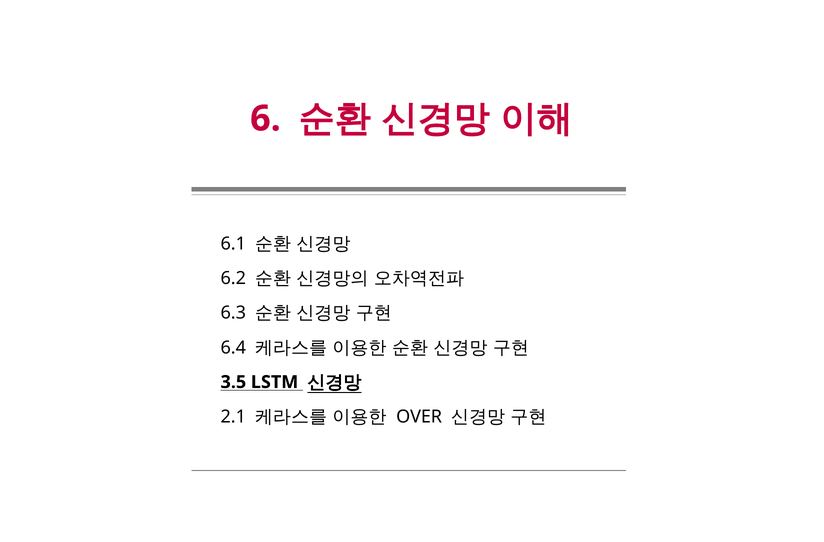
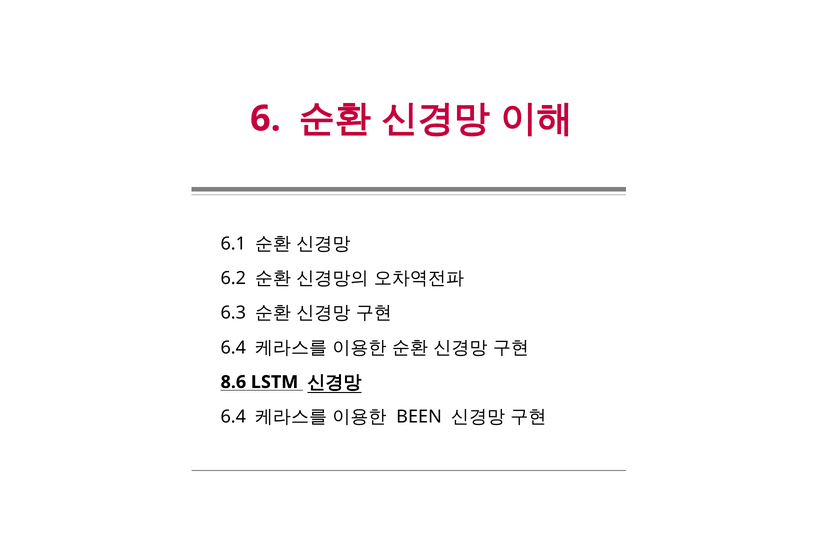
3.5: 3.5 -> 8.6 (233, 382)
2.1: 2.1 -> 6.4 (233, 416)
OVER: OVER -> BEEN (419, 416)
